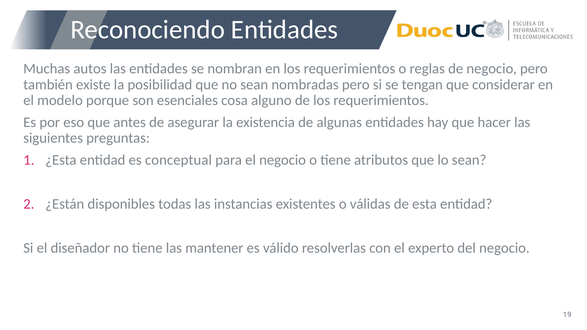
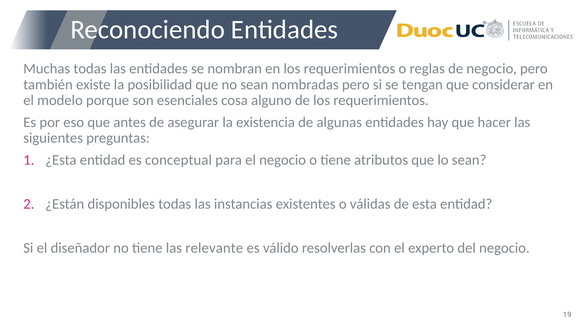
Muchas autos: autos -> todas (90, 69)
mantener: mantener -> relevante (214, 248)
